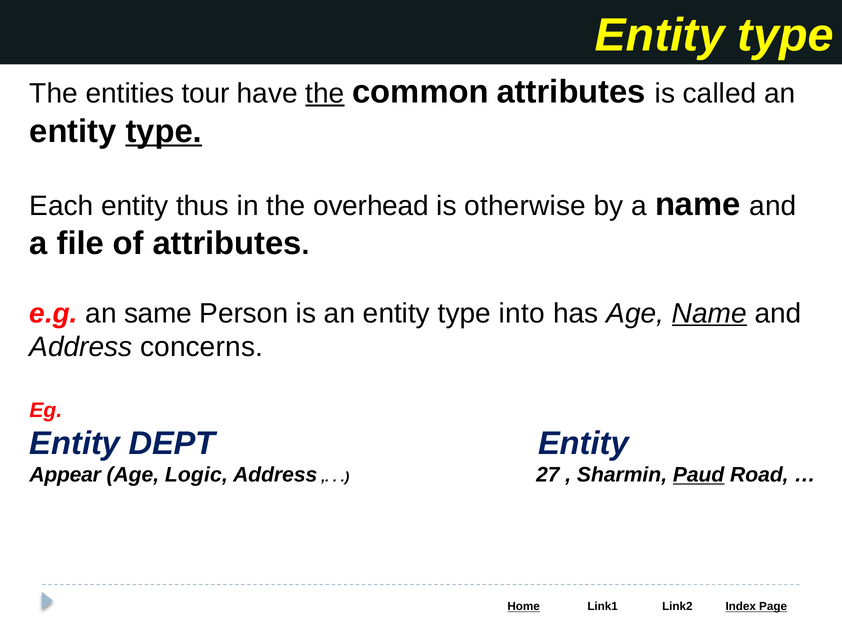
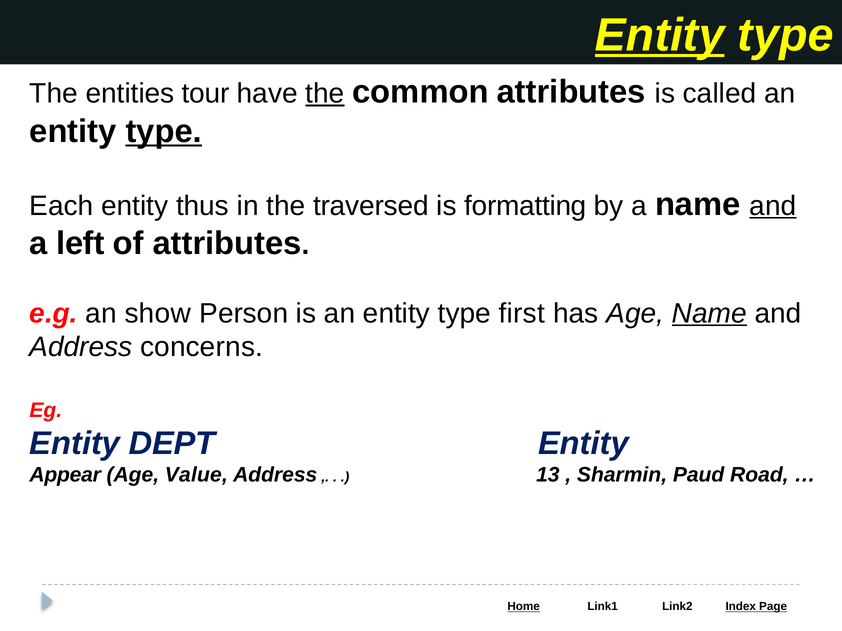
Entity underline: none -> present (660, 35)
overhead: overhead -> traversed (371, 206)
otherwise: otherwise -> formatting (525, 206)
and underline: none -> present (773, 206)
file: file -> left (80, 244)
same: same -> show (158, 314)
into: into -> first (522, 314)
Logic: Logic -> Value (196, 475)
27: 27 -> 13 (548, 475)
Paud underline: present -> none (699, 475)
